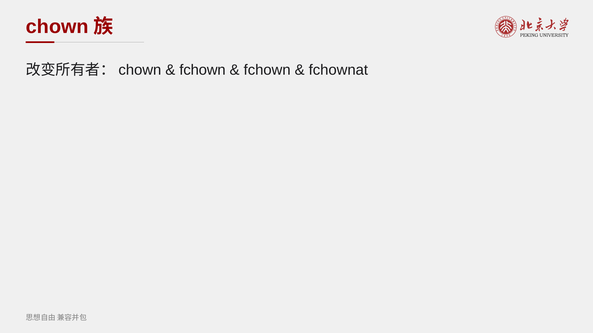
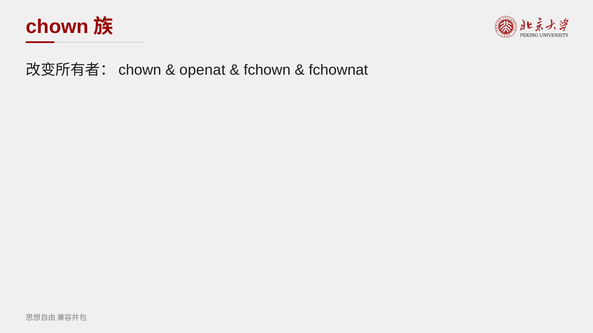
fchown: fchown -> openat (202, 70)
